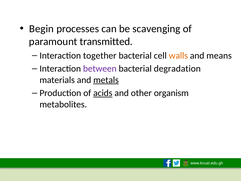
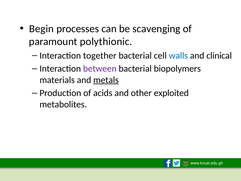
transmitted: transmitted -> polythionic (106, 42)
walls colour: orange -> blue (178, 55)
means: means -> clinical (219, 55)
degradation: degradation -> biopolymers (177, 69)
acids underline: present -> none (103, 93)
organism: organism -> exploited (171, 93)
